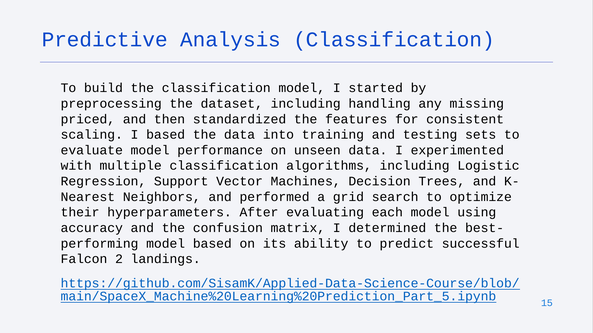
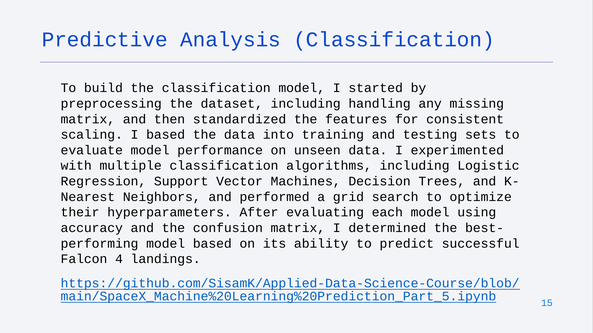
priced: priced -> matrix (88, 119)
2: 2 -> 4 (119, 259)
